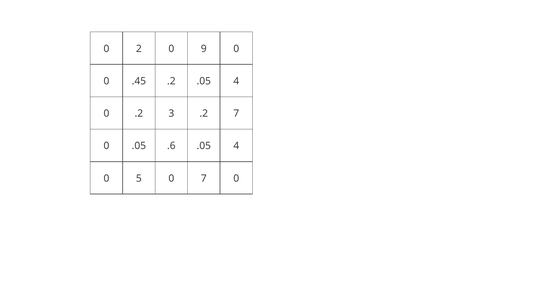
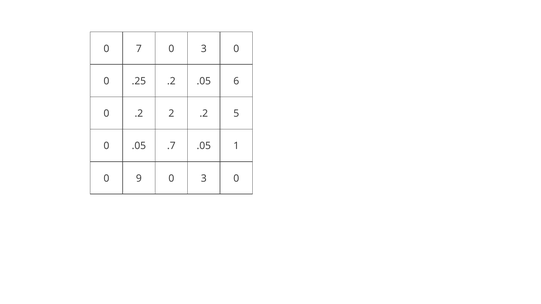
2: 2 -> 7 (139, 49)
9: 9 -> 3 (204, 49)
.45: .45 -> .25 (139, 81)
.2 .05 4: 4 -> 6 (236, 81)
3: 3 -> 2 (171, 114)
.2 7: 7 -> 5 (236, 114)
.6: .6 -> .7 (171, 146)
4: 4 -> 1 (236, 146)
5: 5 -> 9 (139, 179)
7: 7 -> 3 (204, 179)
